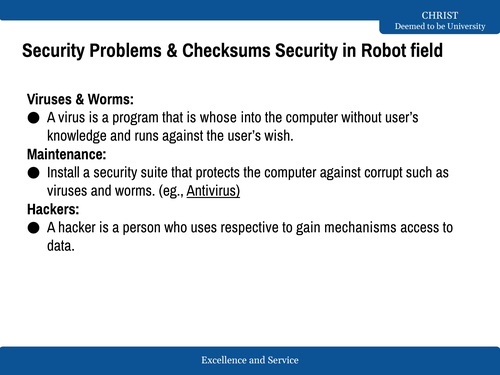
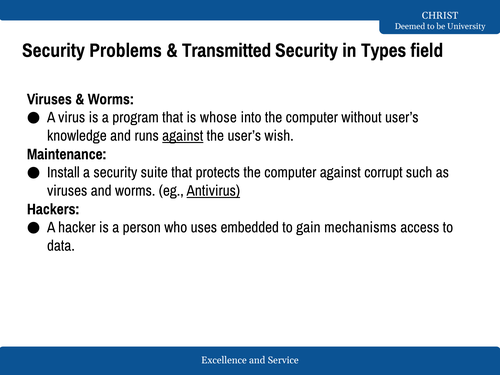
Checksums: Checksums -> Transmitted (227, 50)
Robot: Robot -> Types (384, 50)
against underline: none -> present (183, 136)
respective: respective -> embedded (250, 228)
